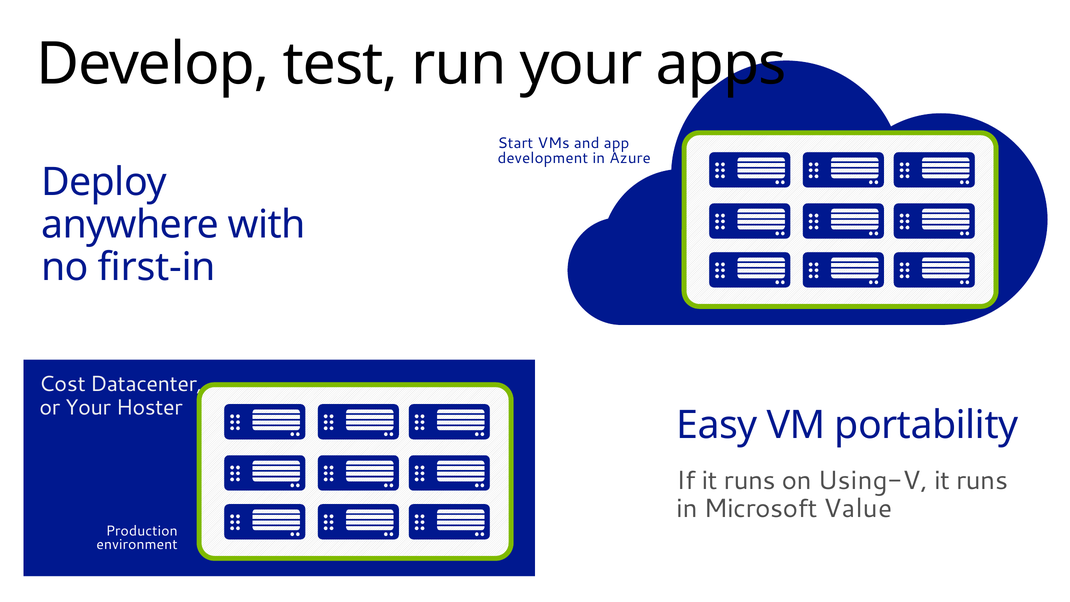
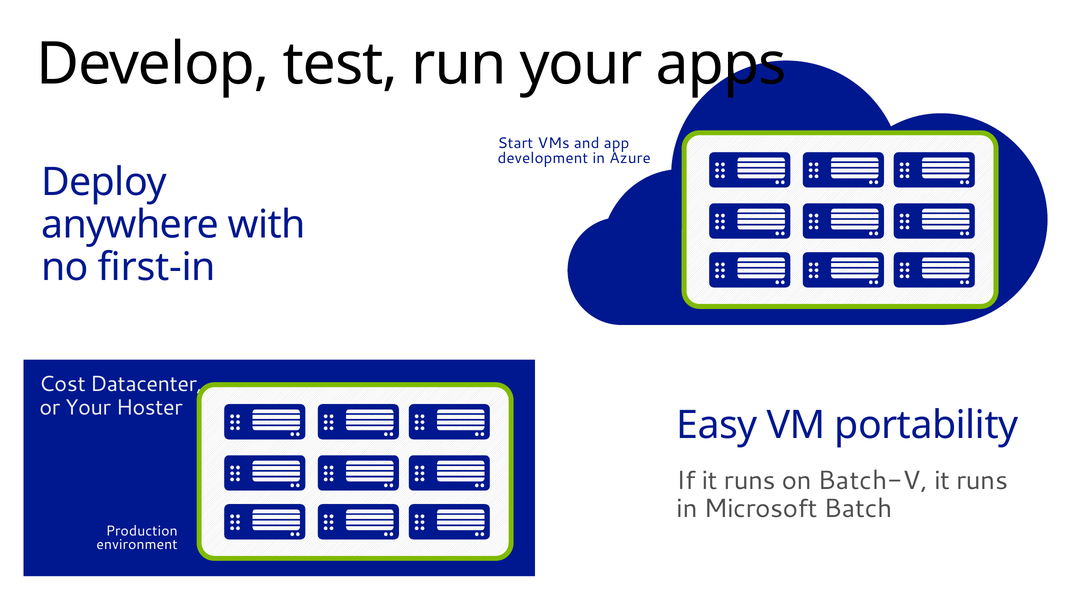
Using-V: Using-V -> Batch-V (873, 480)
Value: Value -> Batch (858, 509)
